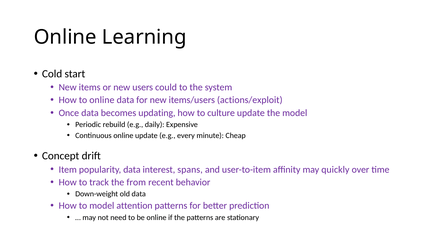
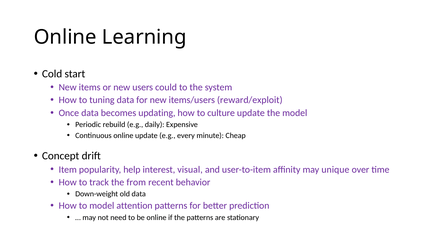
to online: online -> tuning (102, 100)
actions/exploit: actions/exploit -> reward/exploit (250, 100)
popularity data: data -> help (132, 170)
spans: spans -> visual (190, 170)
quickly: quickly -> unique (335, 170)
